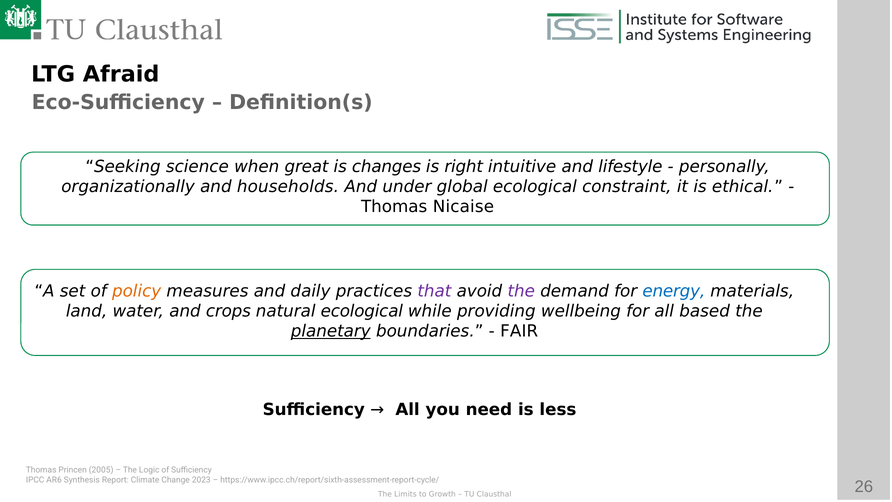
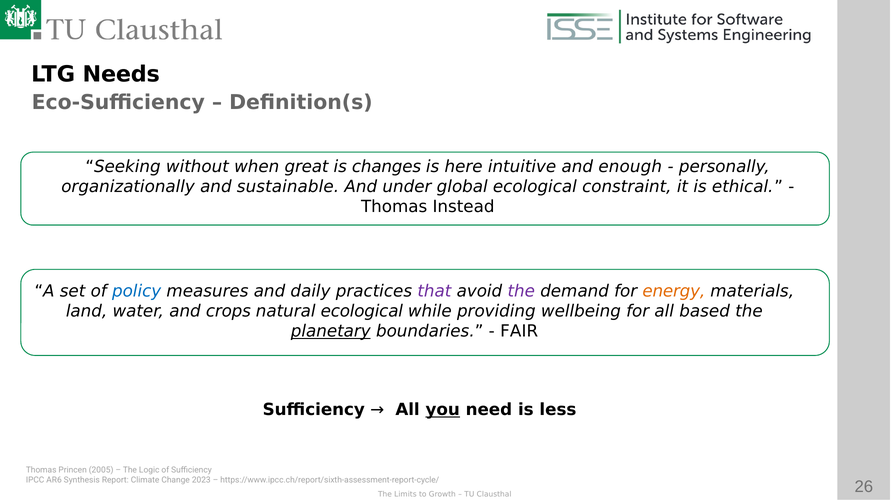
Afraid: Afraid -> Needs (121, 74)
science: science -> without (197, 167)
right: right -> here (464, 167)
lifestyle: lifestyle -> enough (630, 167)
households: households -> sustainable (288, 187)
Nicaise: Nicaise -> Instead (464, 207)
policy colour: orange -> blue (137, 291)
energy colour: blue -> orange (674, 291)
you underline: none -> present (443, 410)
